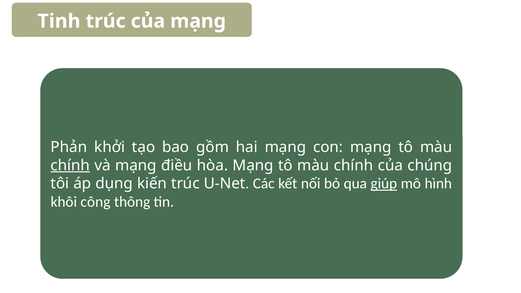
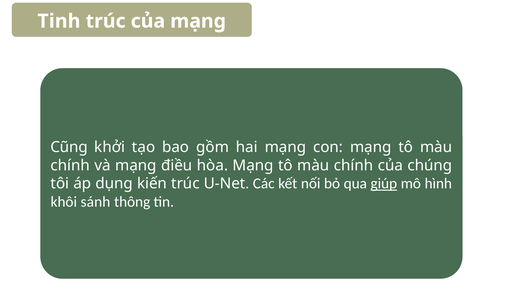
Phản: Phản -> Cũng (69, 147)
chính underline: present -> none (70, 165)
công: công -> sánh (95, 202)
